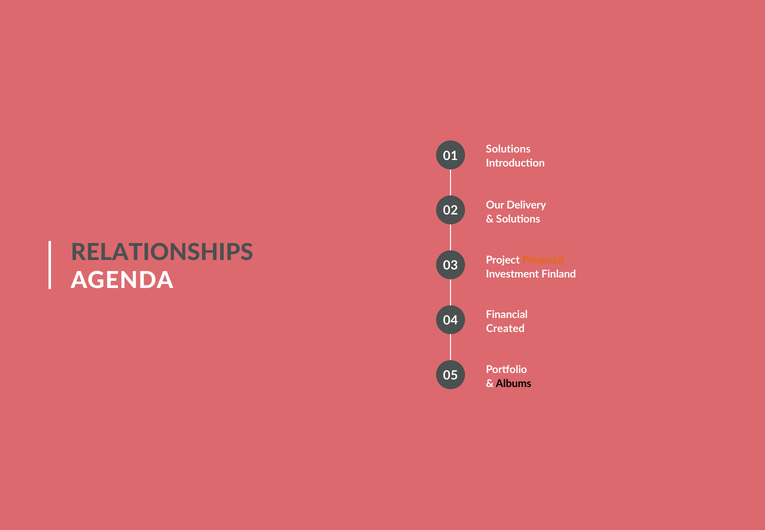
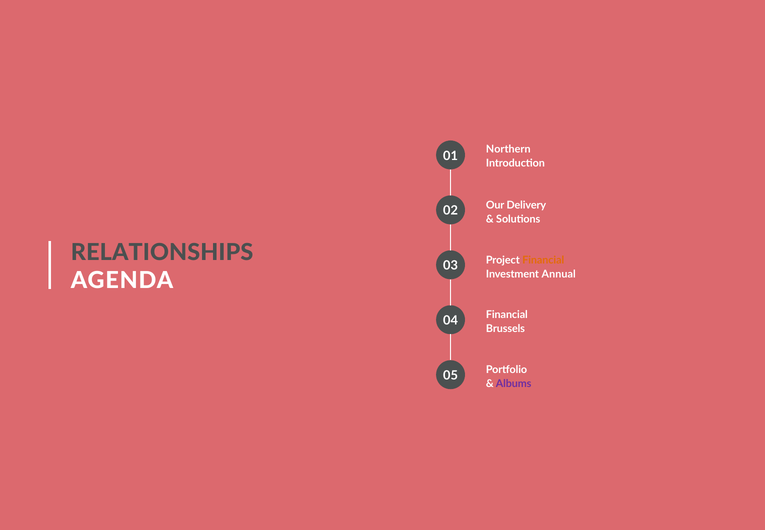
Solutions: Solutions -> Northern (508, 149)
Finland: Finland -> Annual (559, 274)
Created: Created -> Brussels (505, 329)
Albums colour: black -> purple (514, 383)
